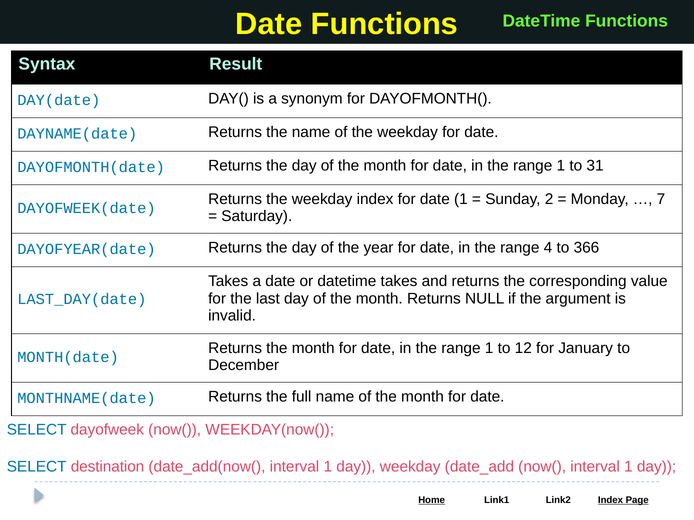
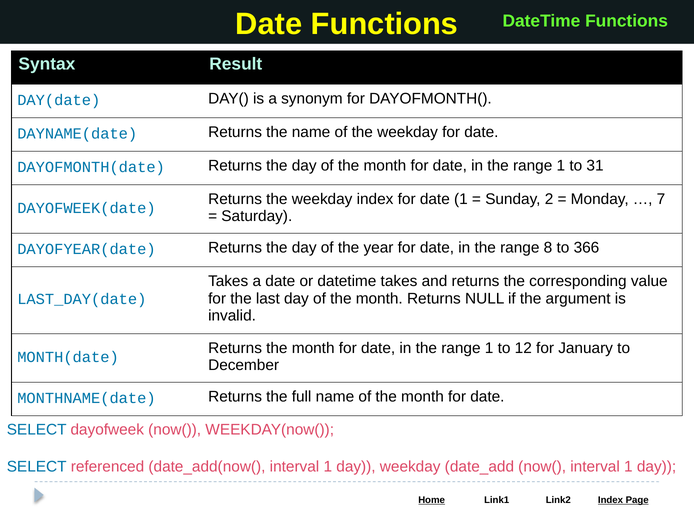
4: 4 -> 8 (548, 248)
destination: destination -> referenced (107, 467)
